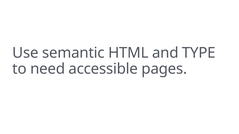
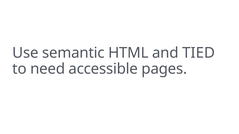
TYPE: TYPE -> TIED (199, 53)
